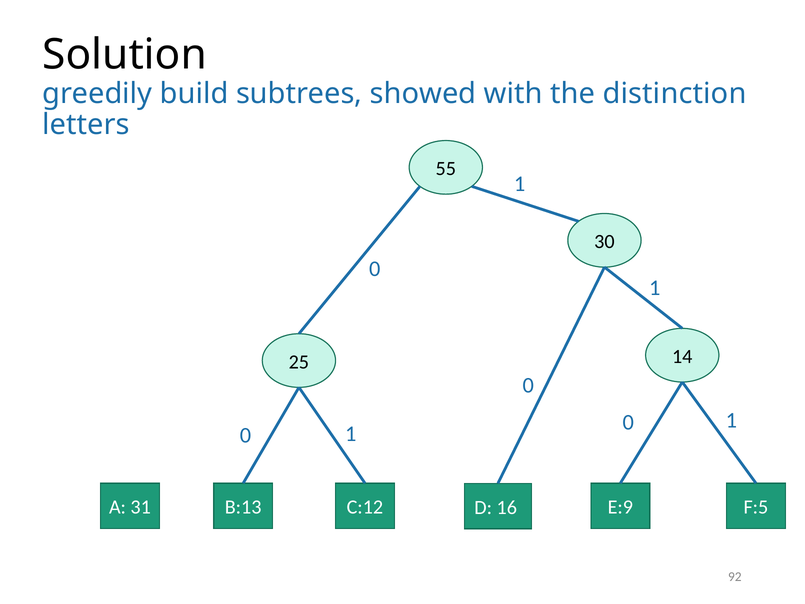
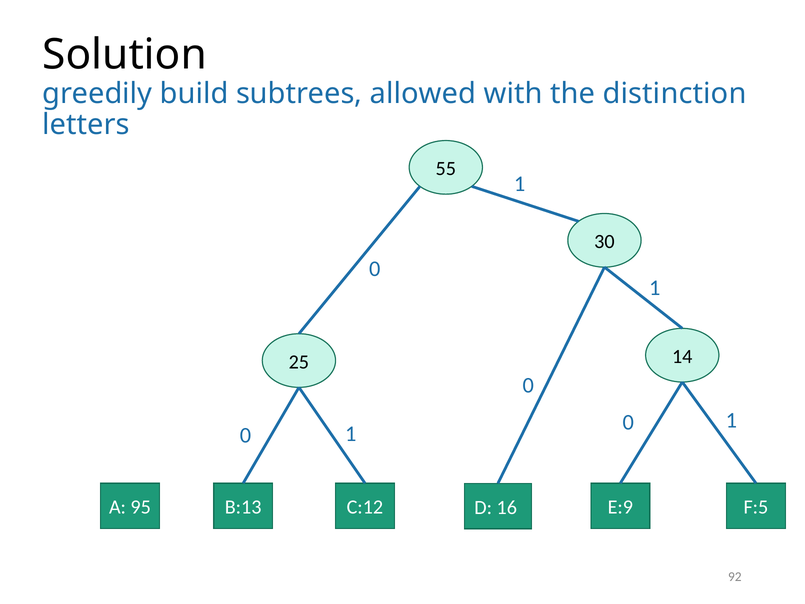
showed: showed -> allowed (423, 93)
31: 31 -> 95 (141, 507)
